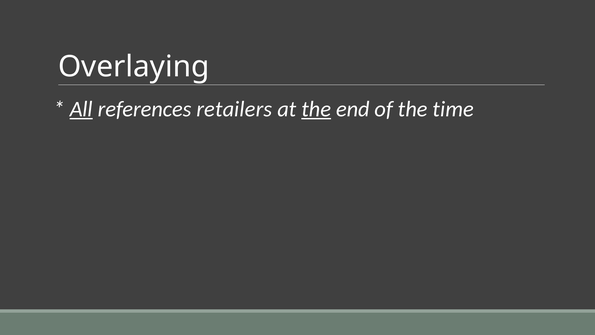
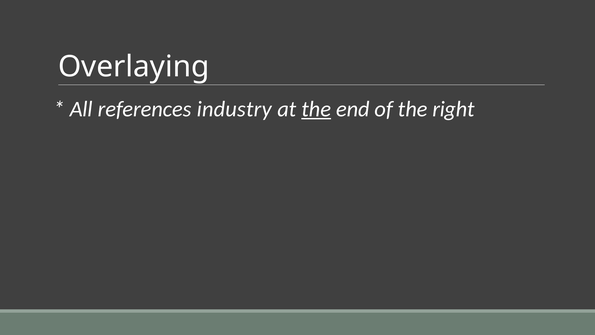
All underline: present -> none (81, 109)
retailers: retailers -> industry (234, 109)
time: time -> right (453, 109)
